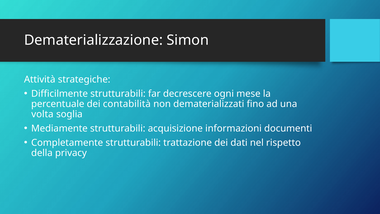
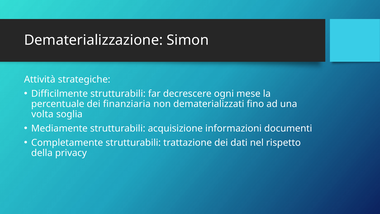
contabilità: contabilità -> finanziaria (127, 104)
